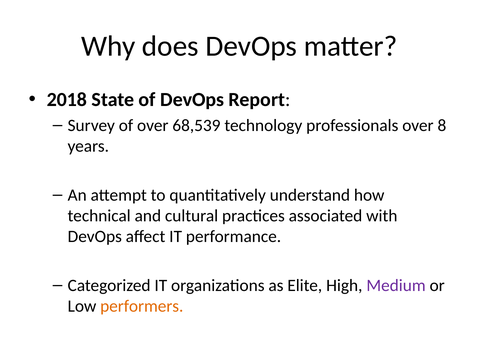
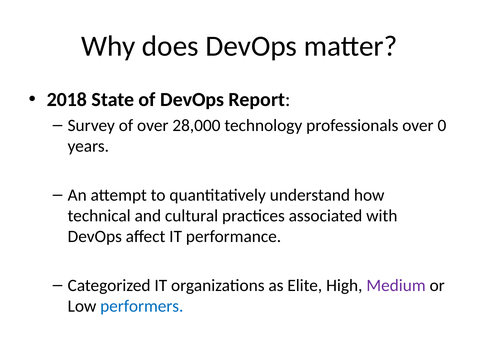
68,539: 68,539 -> 28,000 (196, 125)
8: 8 -> 0 (442, 125)
performers colour: orange -> blue (142, 306)
